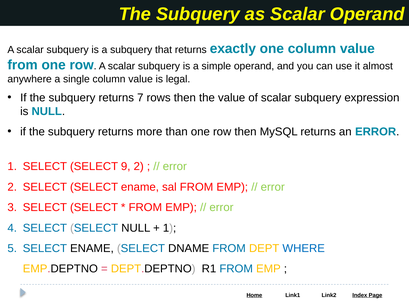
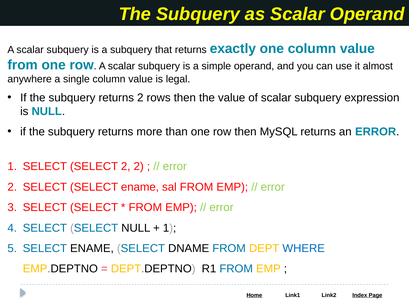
returns 7: 7 -> 2 (140, 98)
SELECT 9: 9 -> 2 (126, 166)
